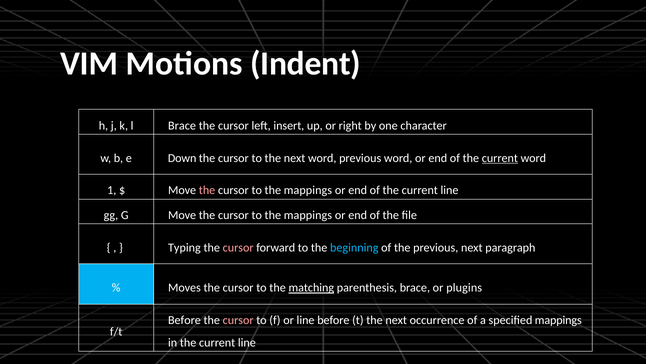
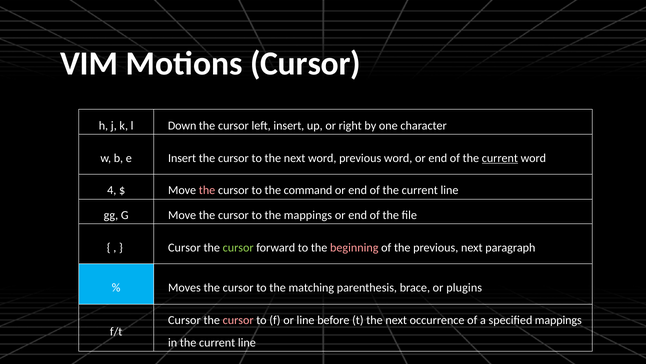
Motions Indent: Indent -> Cursor (306, 63)
l Brace: Brace -> Down (182, 125)
e Down: Down -> Insert (182, 158)
1: 1 -> 4 (112, 190)
mappings: mappings -> command (308, 190)
Typing: Typing -> Cursor (184, 247)
cursor colour: pink -> light green (238, 247)
beginning colour: light blue -> pink (354, 247)
matching underline: present -> none (311, 287)
Before: Before -> Cursor (184, 320)
